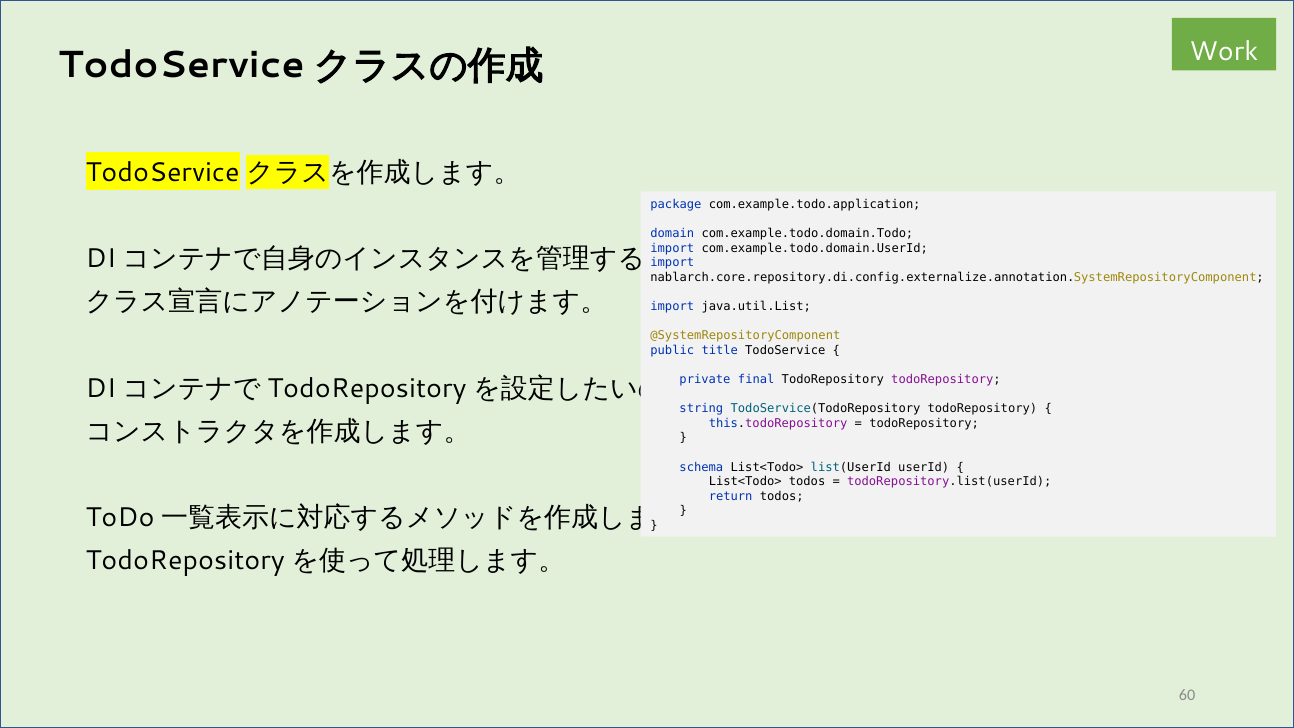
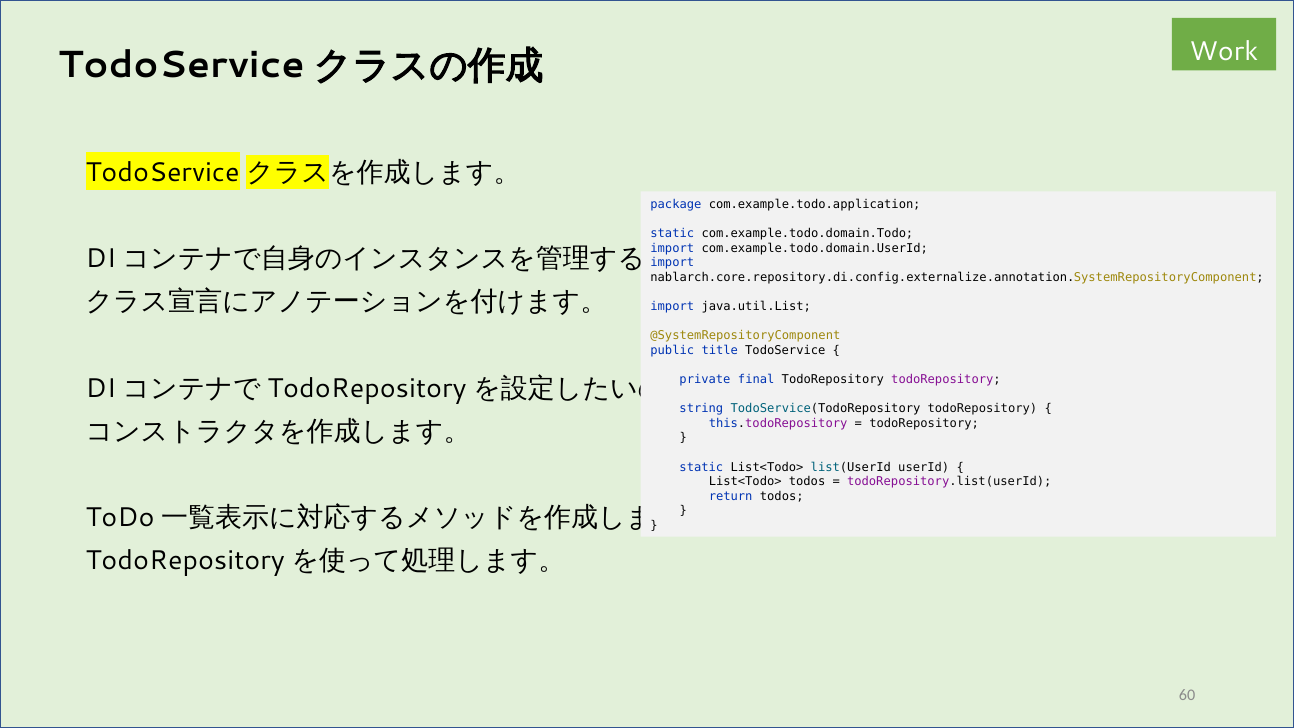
domain: domain -> static (672, 233)
schema: schema -> static (701, 467)
